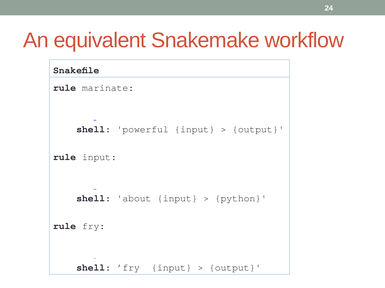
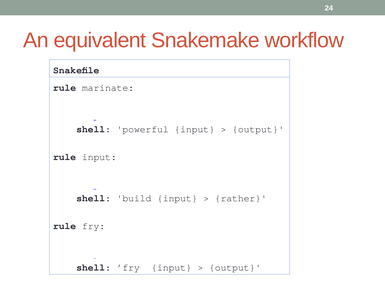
about: about -> build (134, 199)
python: python -> rather (241, 199)
